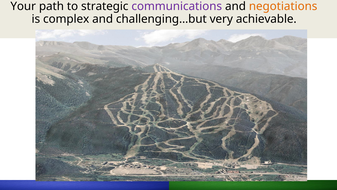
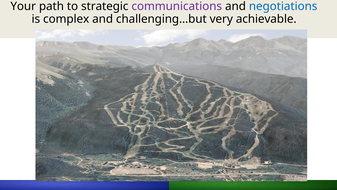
negotiations colour: orange -> blue (283, 6)
